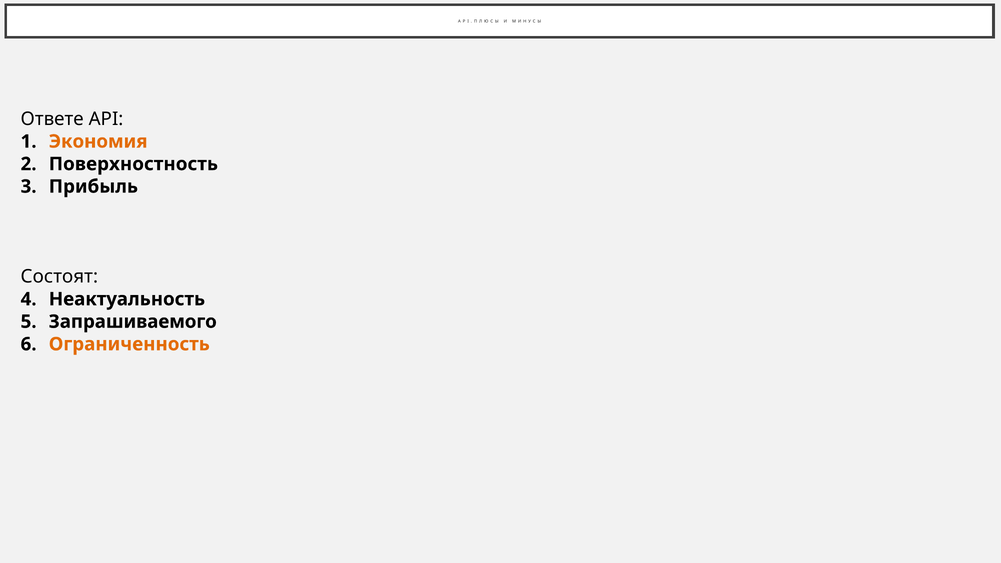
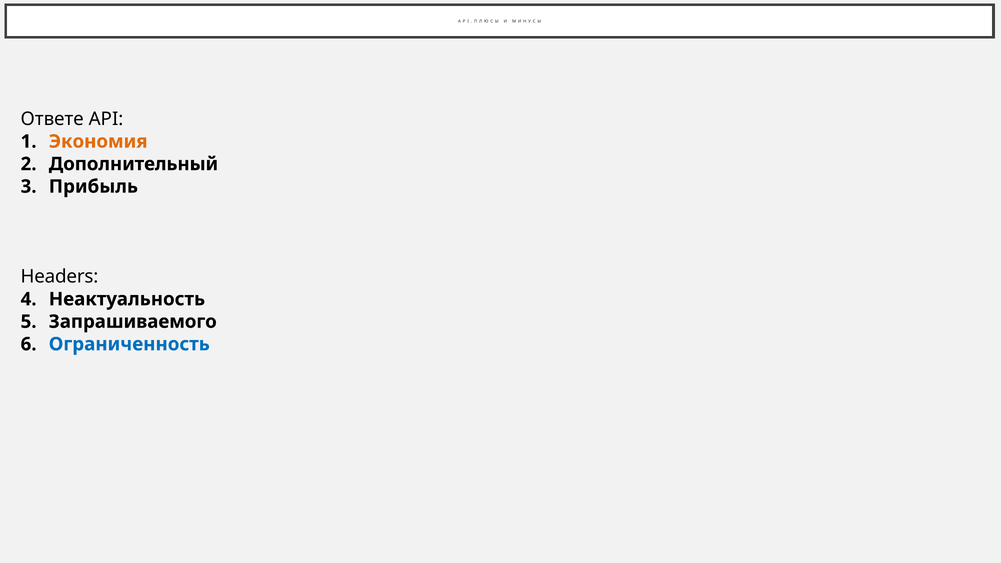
Поверхностность: Поверхностность -> Дополнительный (133, 164)
Состоят: Состоят -> Headers (59, 277)
Ограниченность colour: orange -> blue (129, 344)
